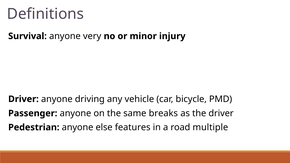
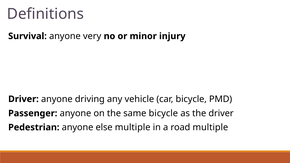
same breaks: breaks -> bicycle (163, 113)
else features: features -> multiple (133, 127)
